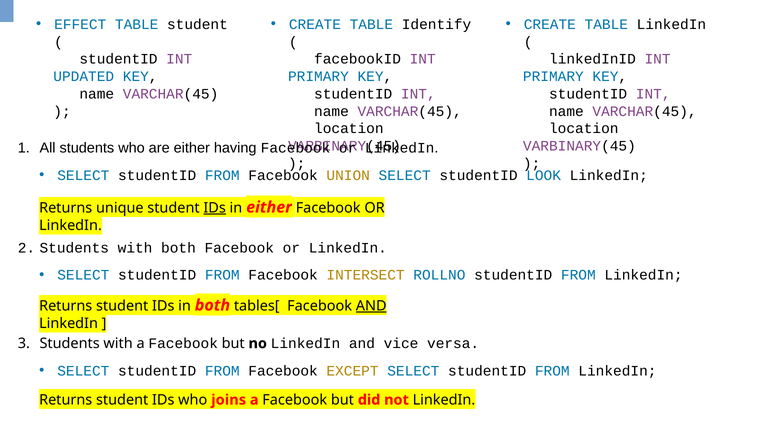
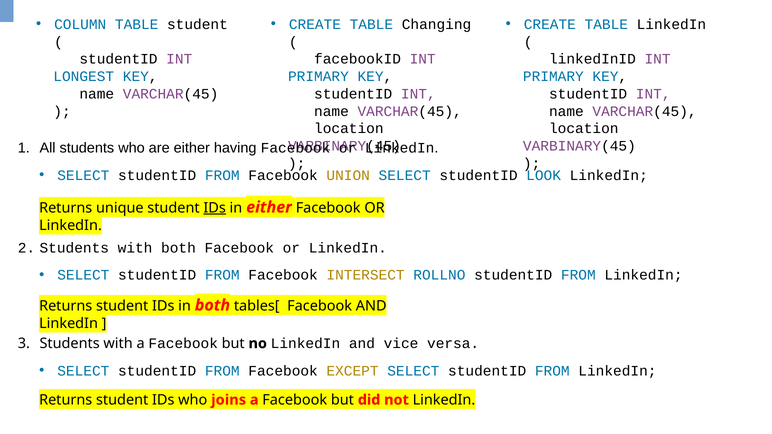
EFFECT: EFFECT -> COLUMN (80, 24)
Identify: Identify -> Changing (437, 24)
UPDATED: UPDATED -> LONGEST (84, 77)
AND underline: present -> none (371, 306)
